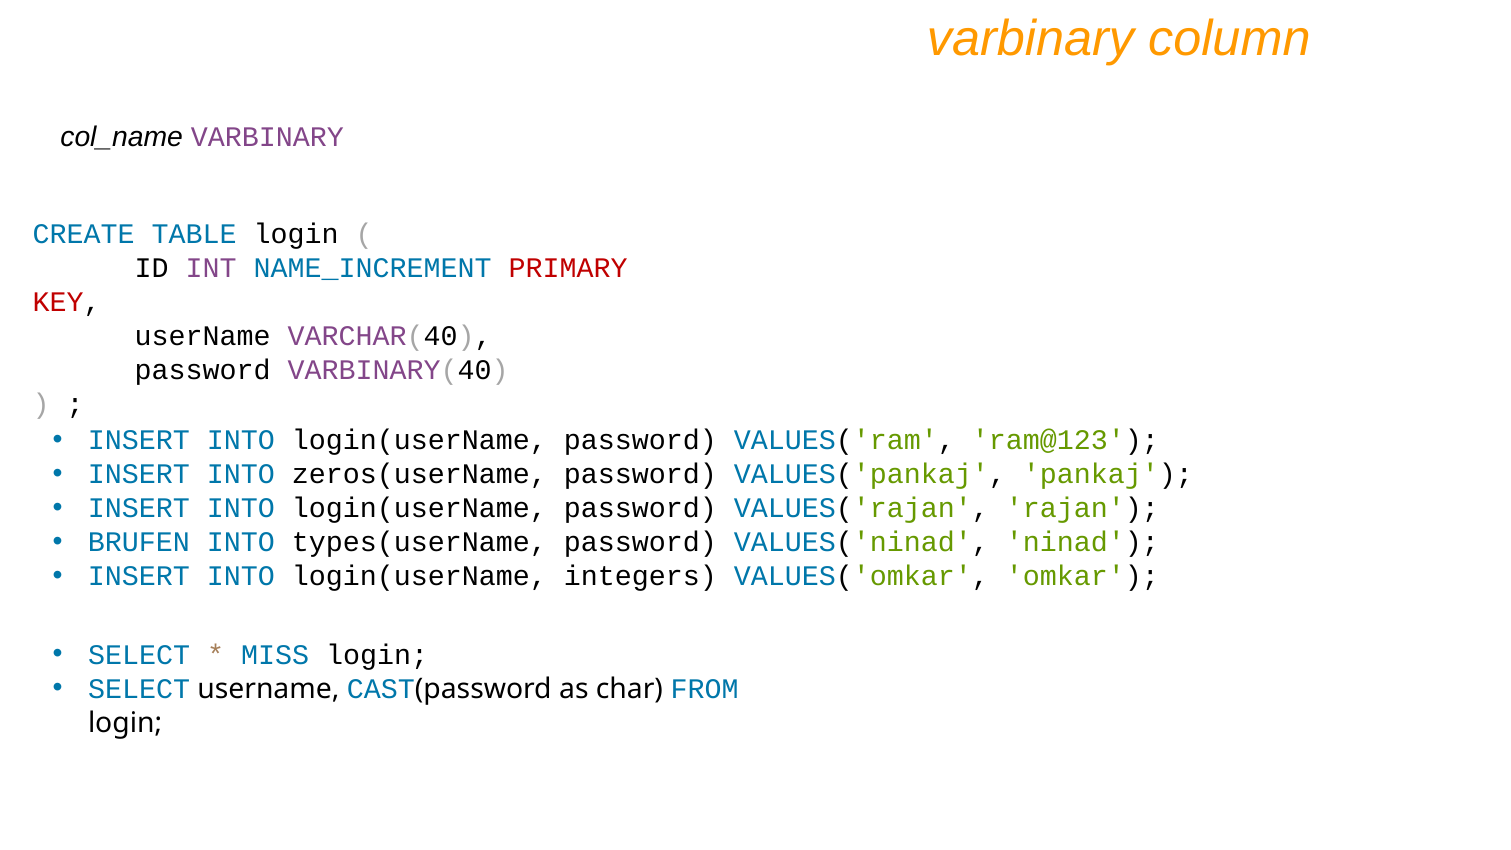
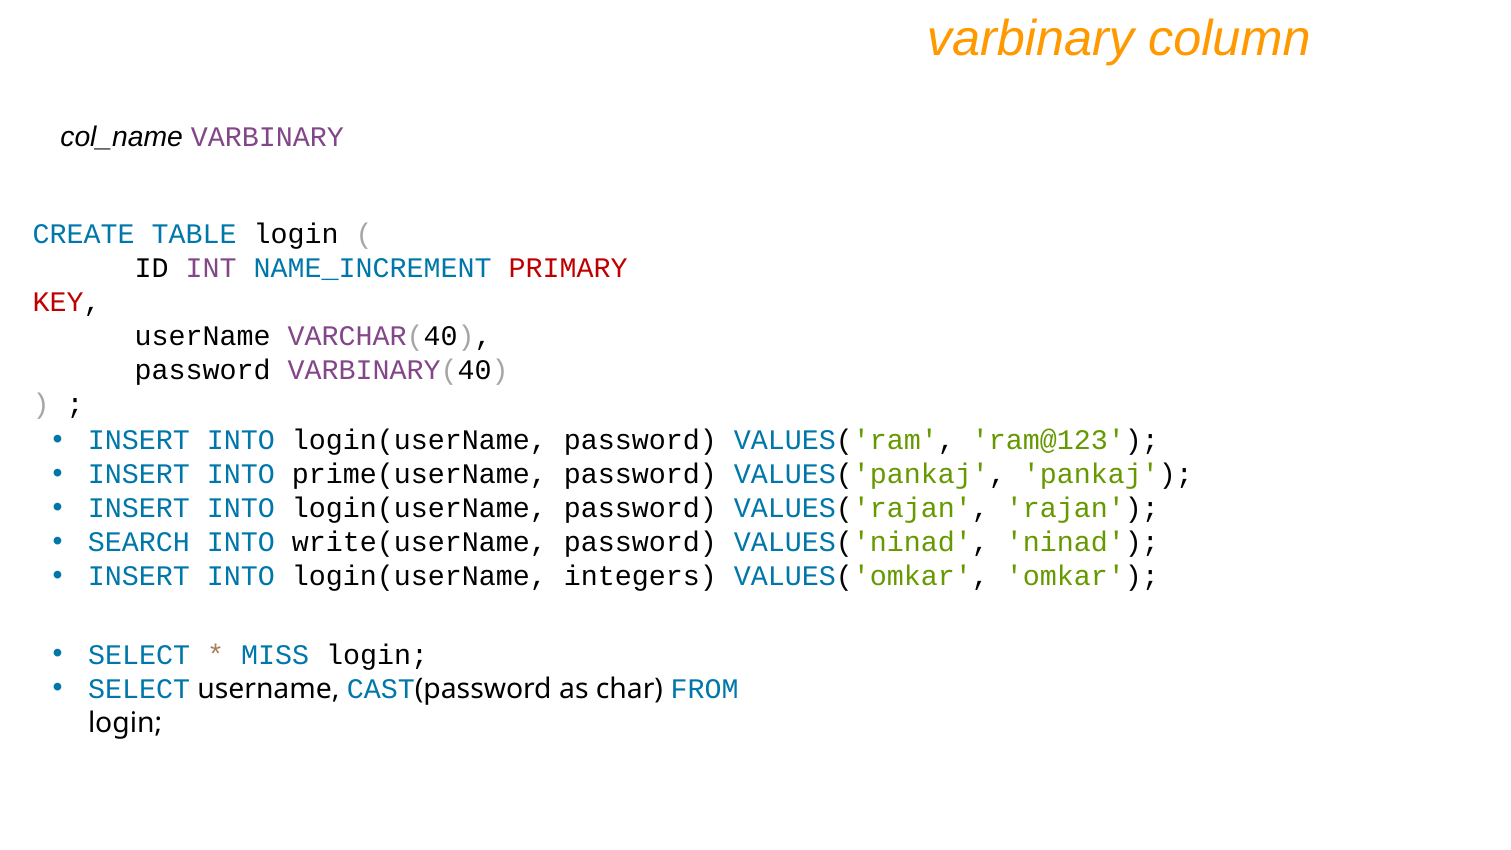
zeros(userName: zeros(userName -> prime(userName (419, 475)
BRUFEN: BRUFEN -> SEARCH (139, 543)
types(userName: types(userName -> write(userName (419, 543)
